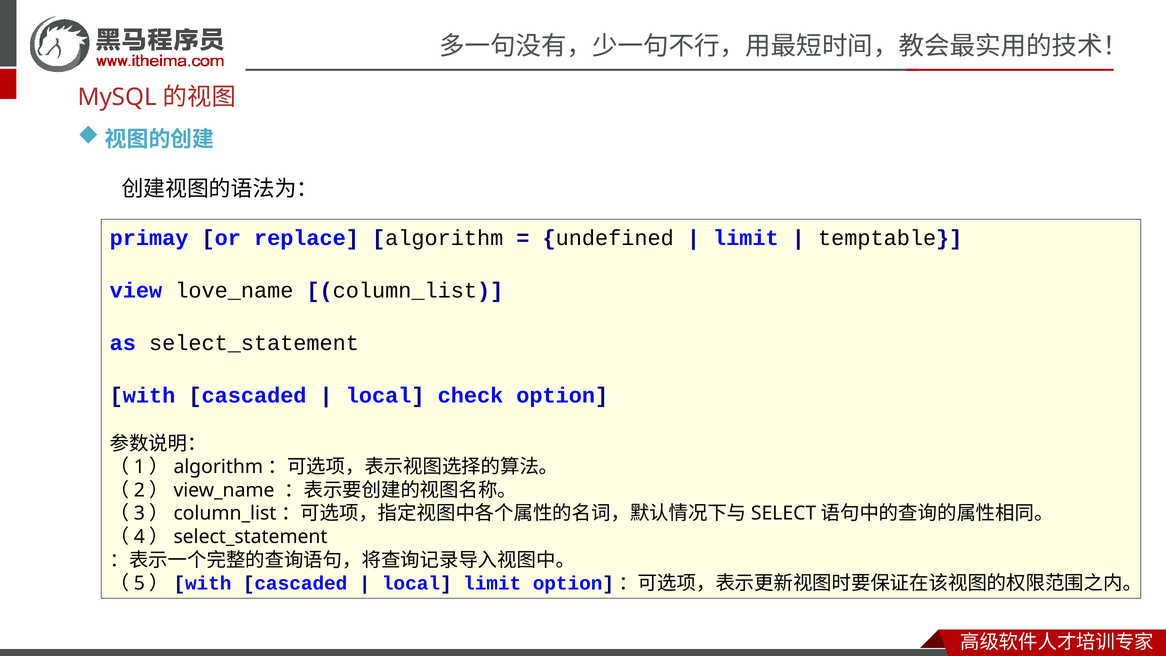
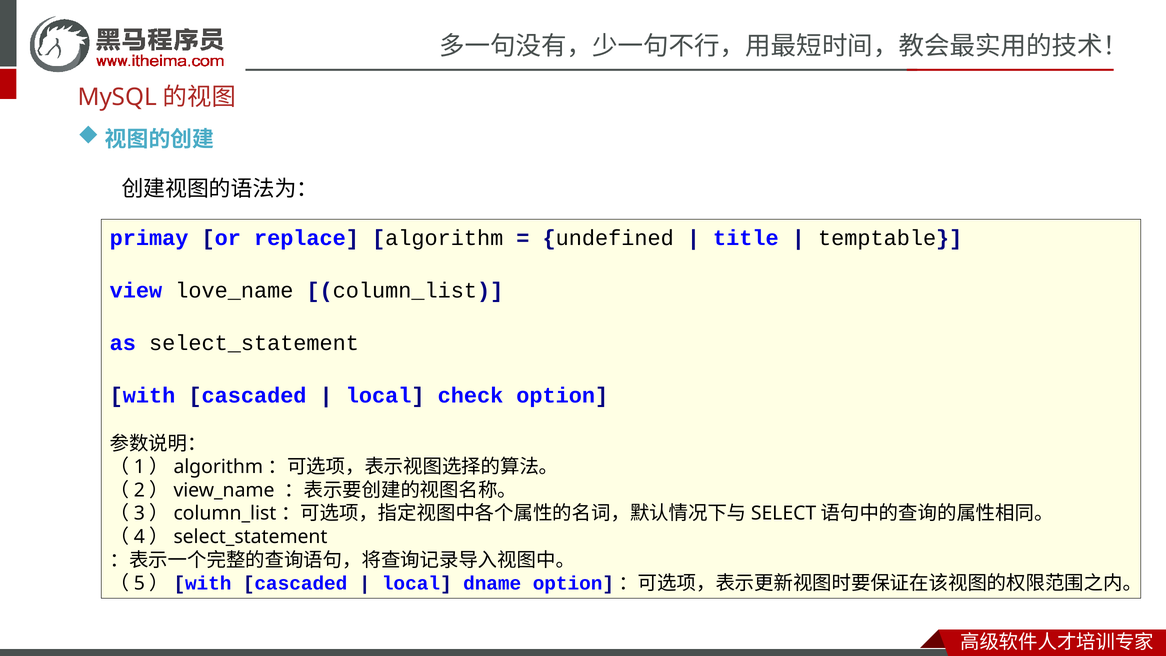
limit: limit -> title (746, 238)
local limit: limit -> dname (492, 583)
